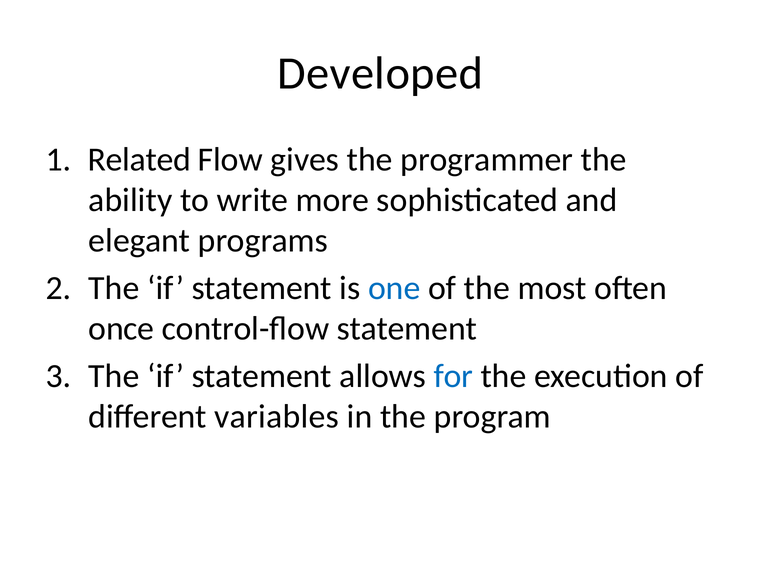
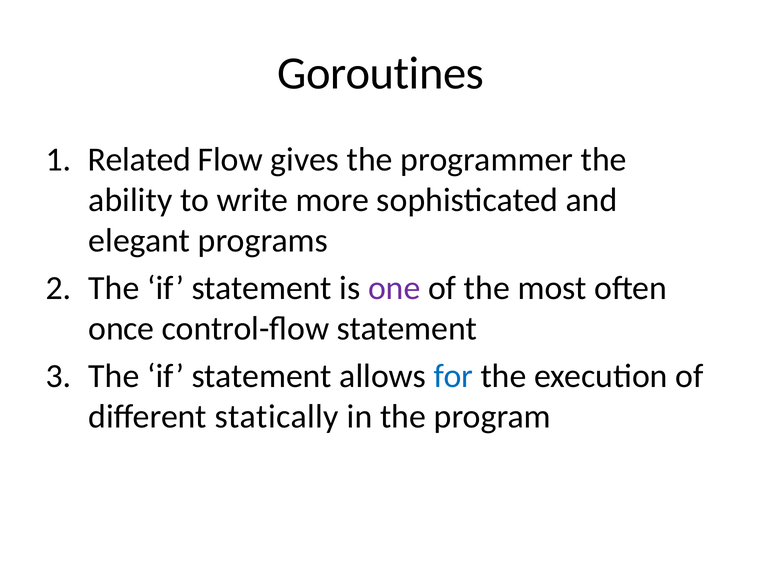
Developed: Developed -> Goroutines (381, 74)
one colour: blue -> purple (394, 288)
variables: variables -> statically (277, 417)
